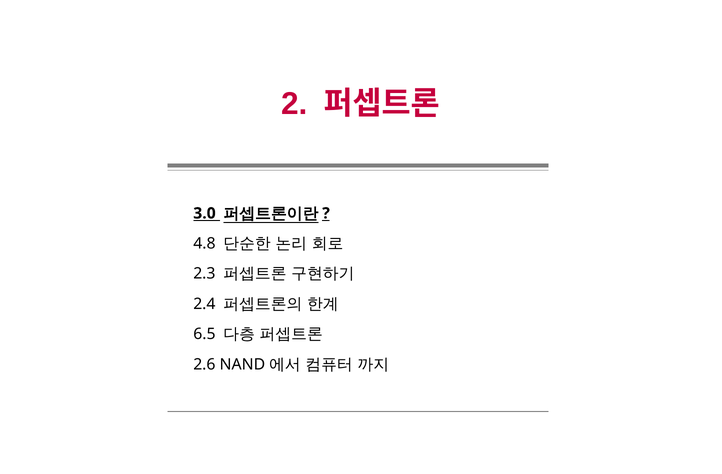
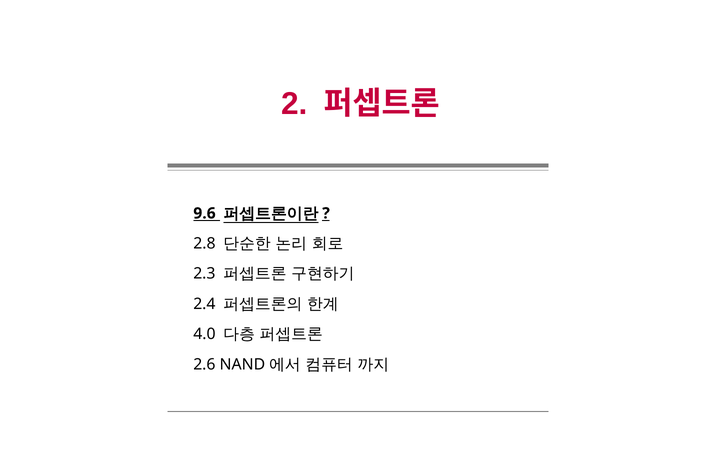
3.0: 3.0 -> 9.6 (204, 213)
4.8: 4.8 -> 2.8 (204, 244)
6.5: 6.5 -> 4.0 (204, 334)
